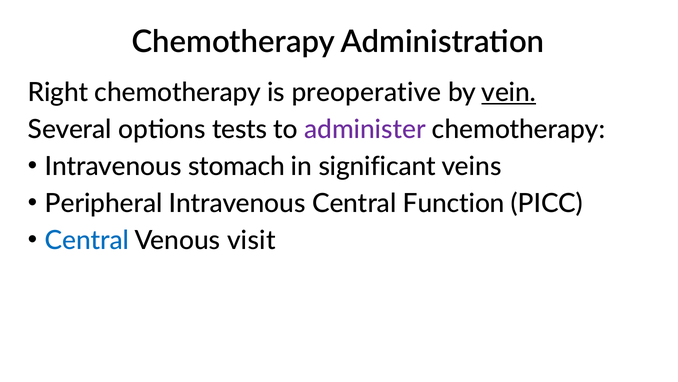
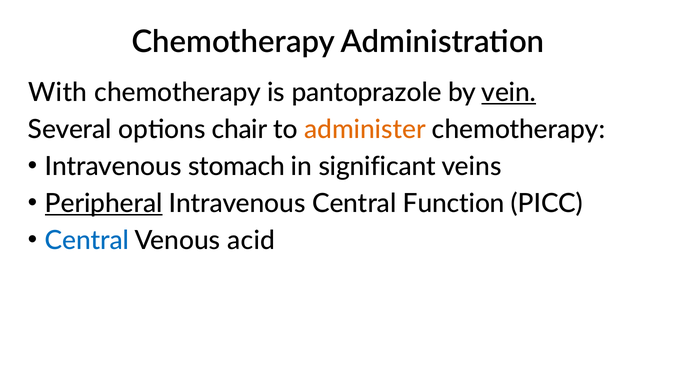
Right: Right -> With (58, 92)
preoperative: preoperative -> pantoprazole (367, 92)
tests: tests -> chair (240, 129)
administer colour: purple -> orange (365, 129)
Peripheral underline: none -> present (104, 203)
visit: visit -> acid (251, 240)
